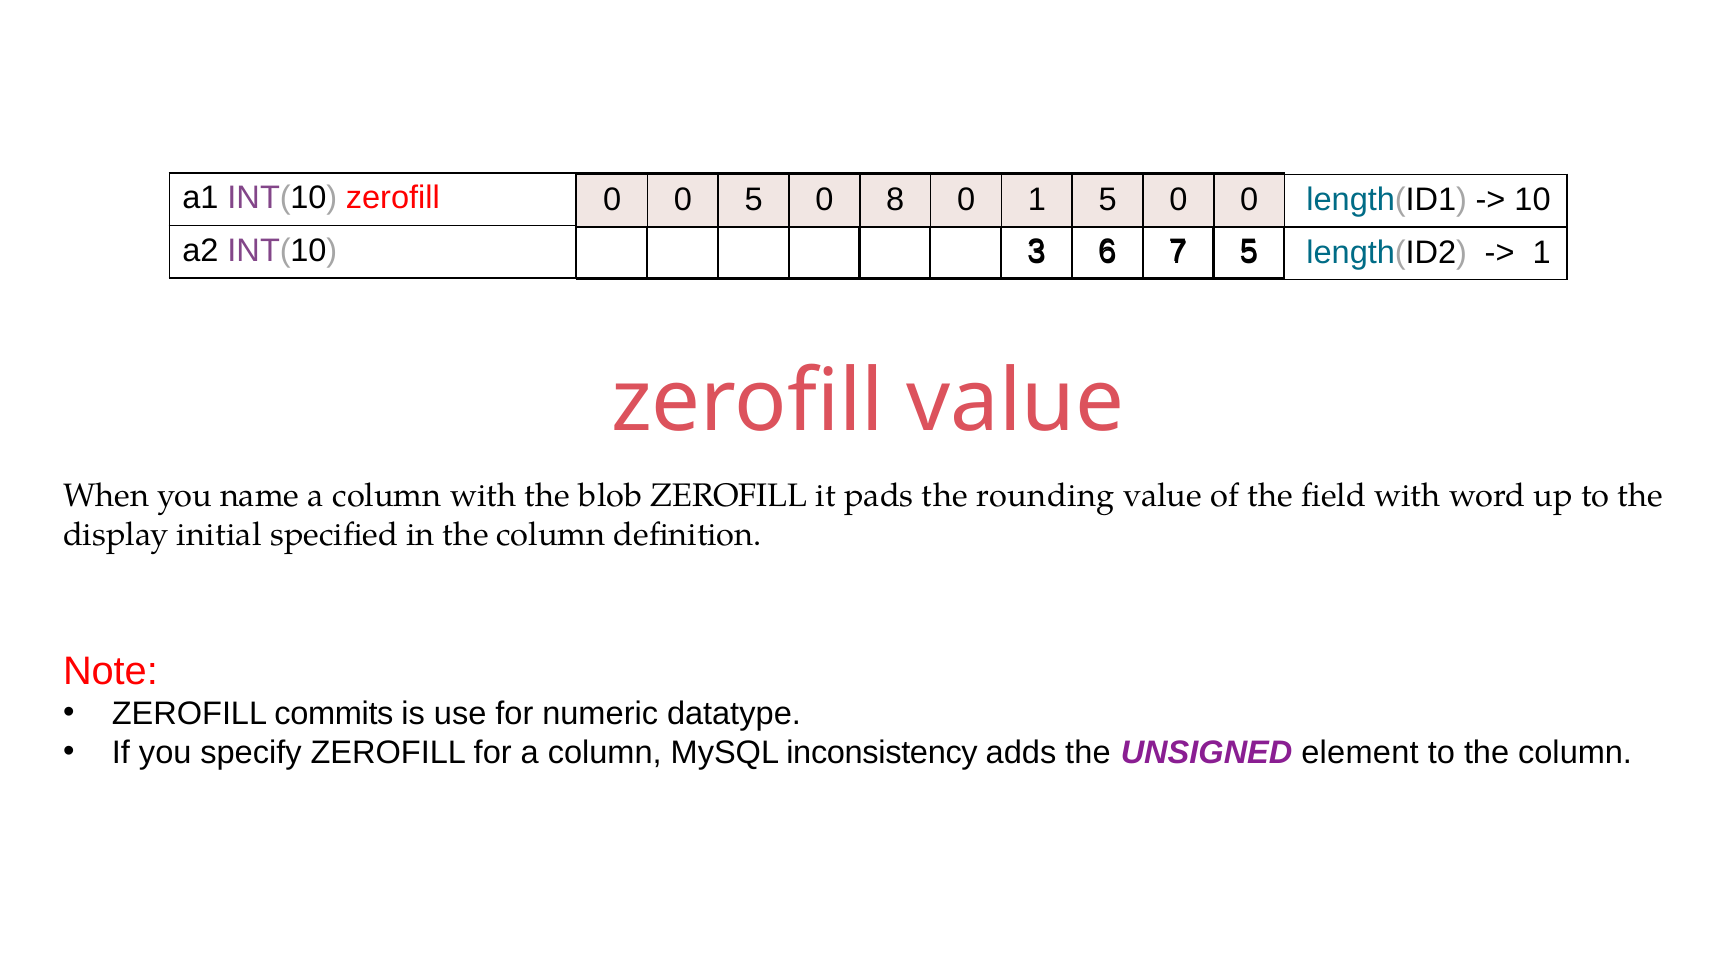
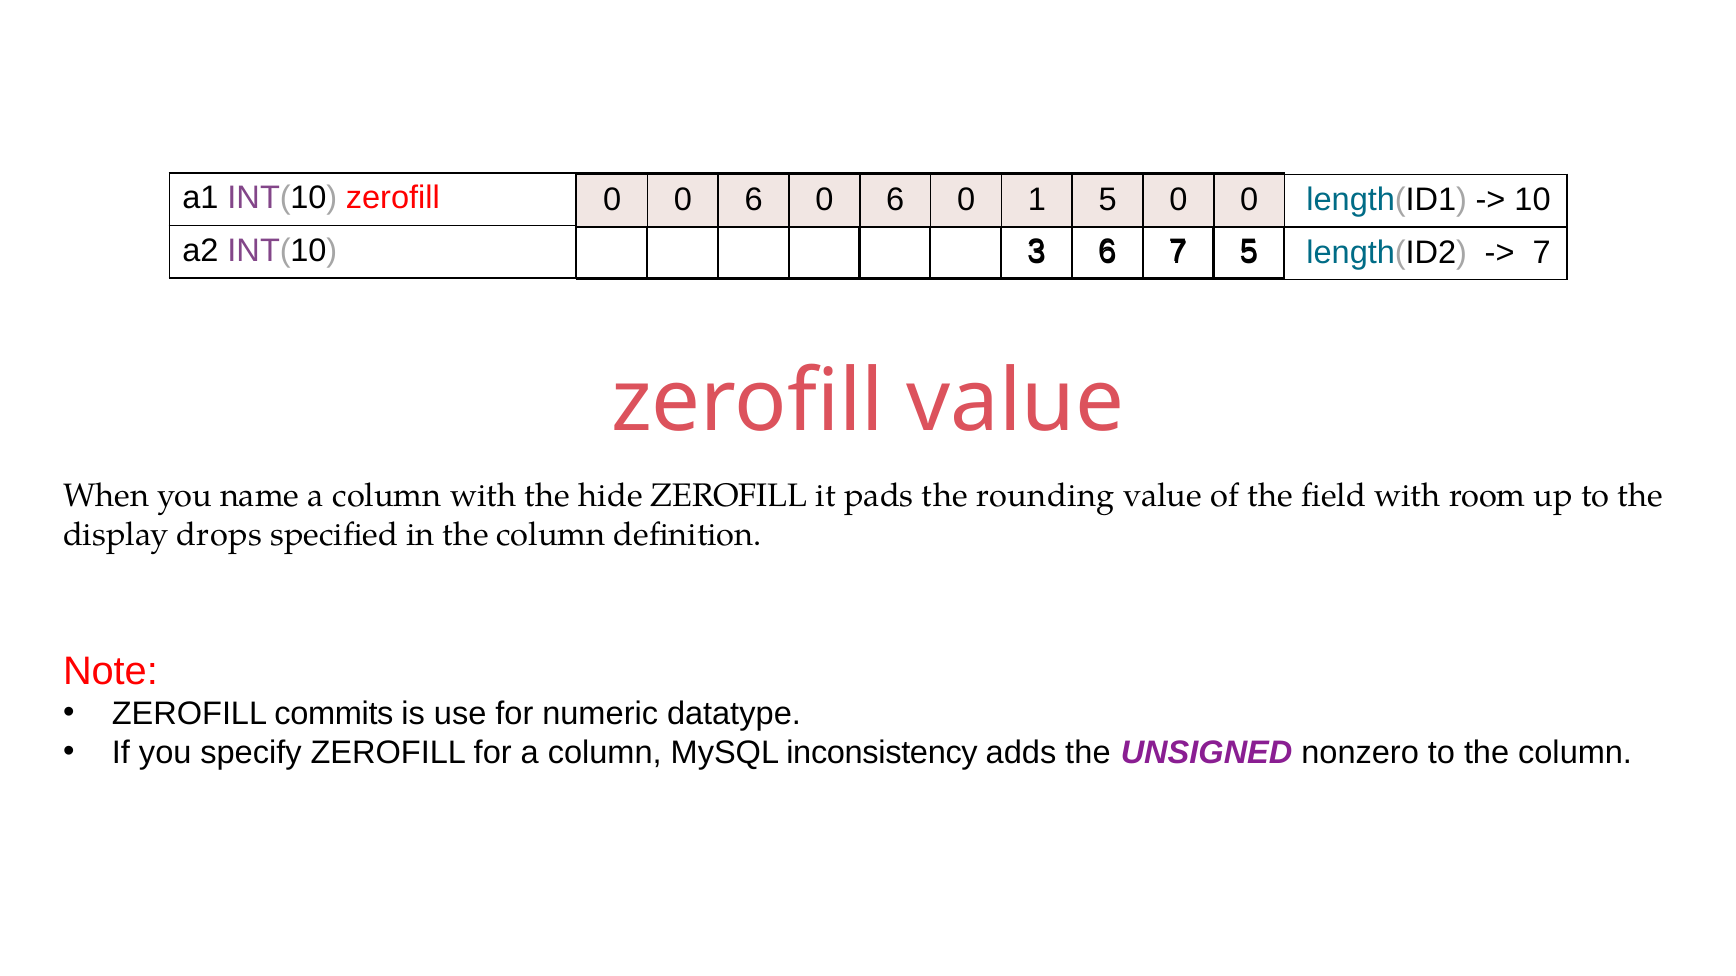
0 0 5: 5 -> 6 (754, 200)
8: 8 -> 6 (895, 200)
1: 1 -> 7 (1542, 253)
blob: blob -> hide (611, 496)
word: word -> room (1487, 496)
initial: initial -> drops (219, 535)
element: element -> nonzero (1360, 753)
